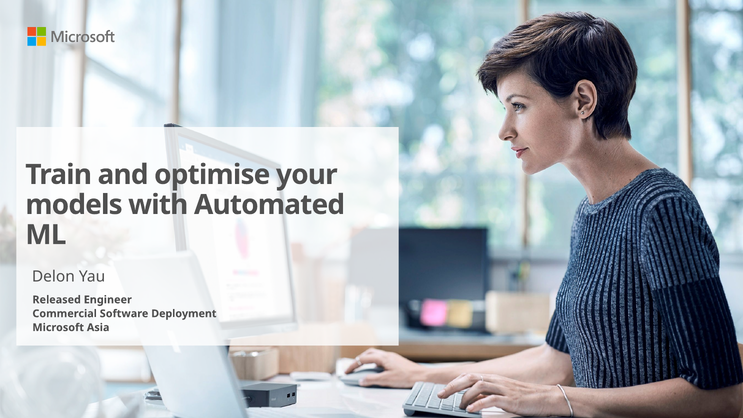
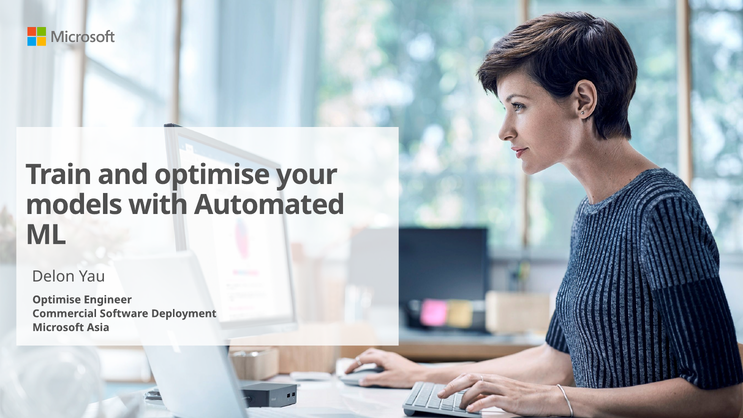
Released: Released -> Optimise (57, 300)
